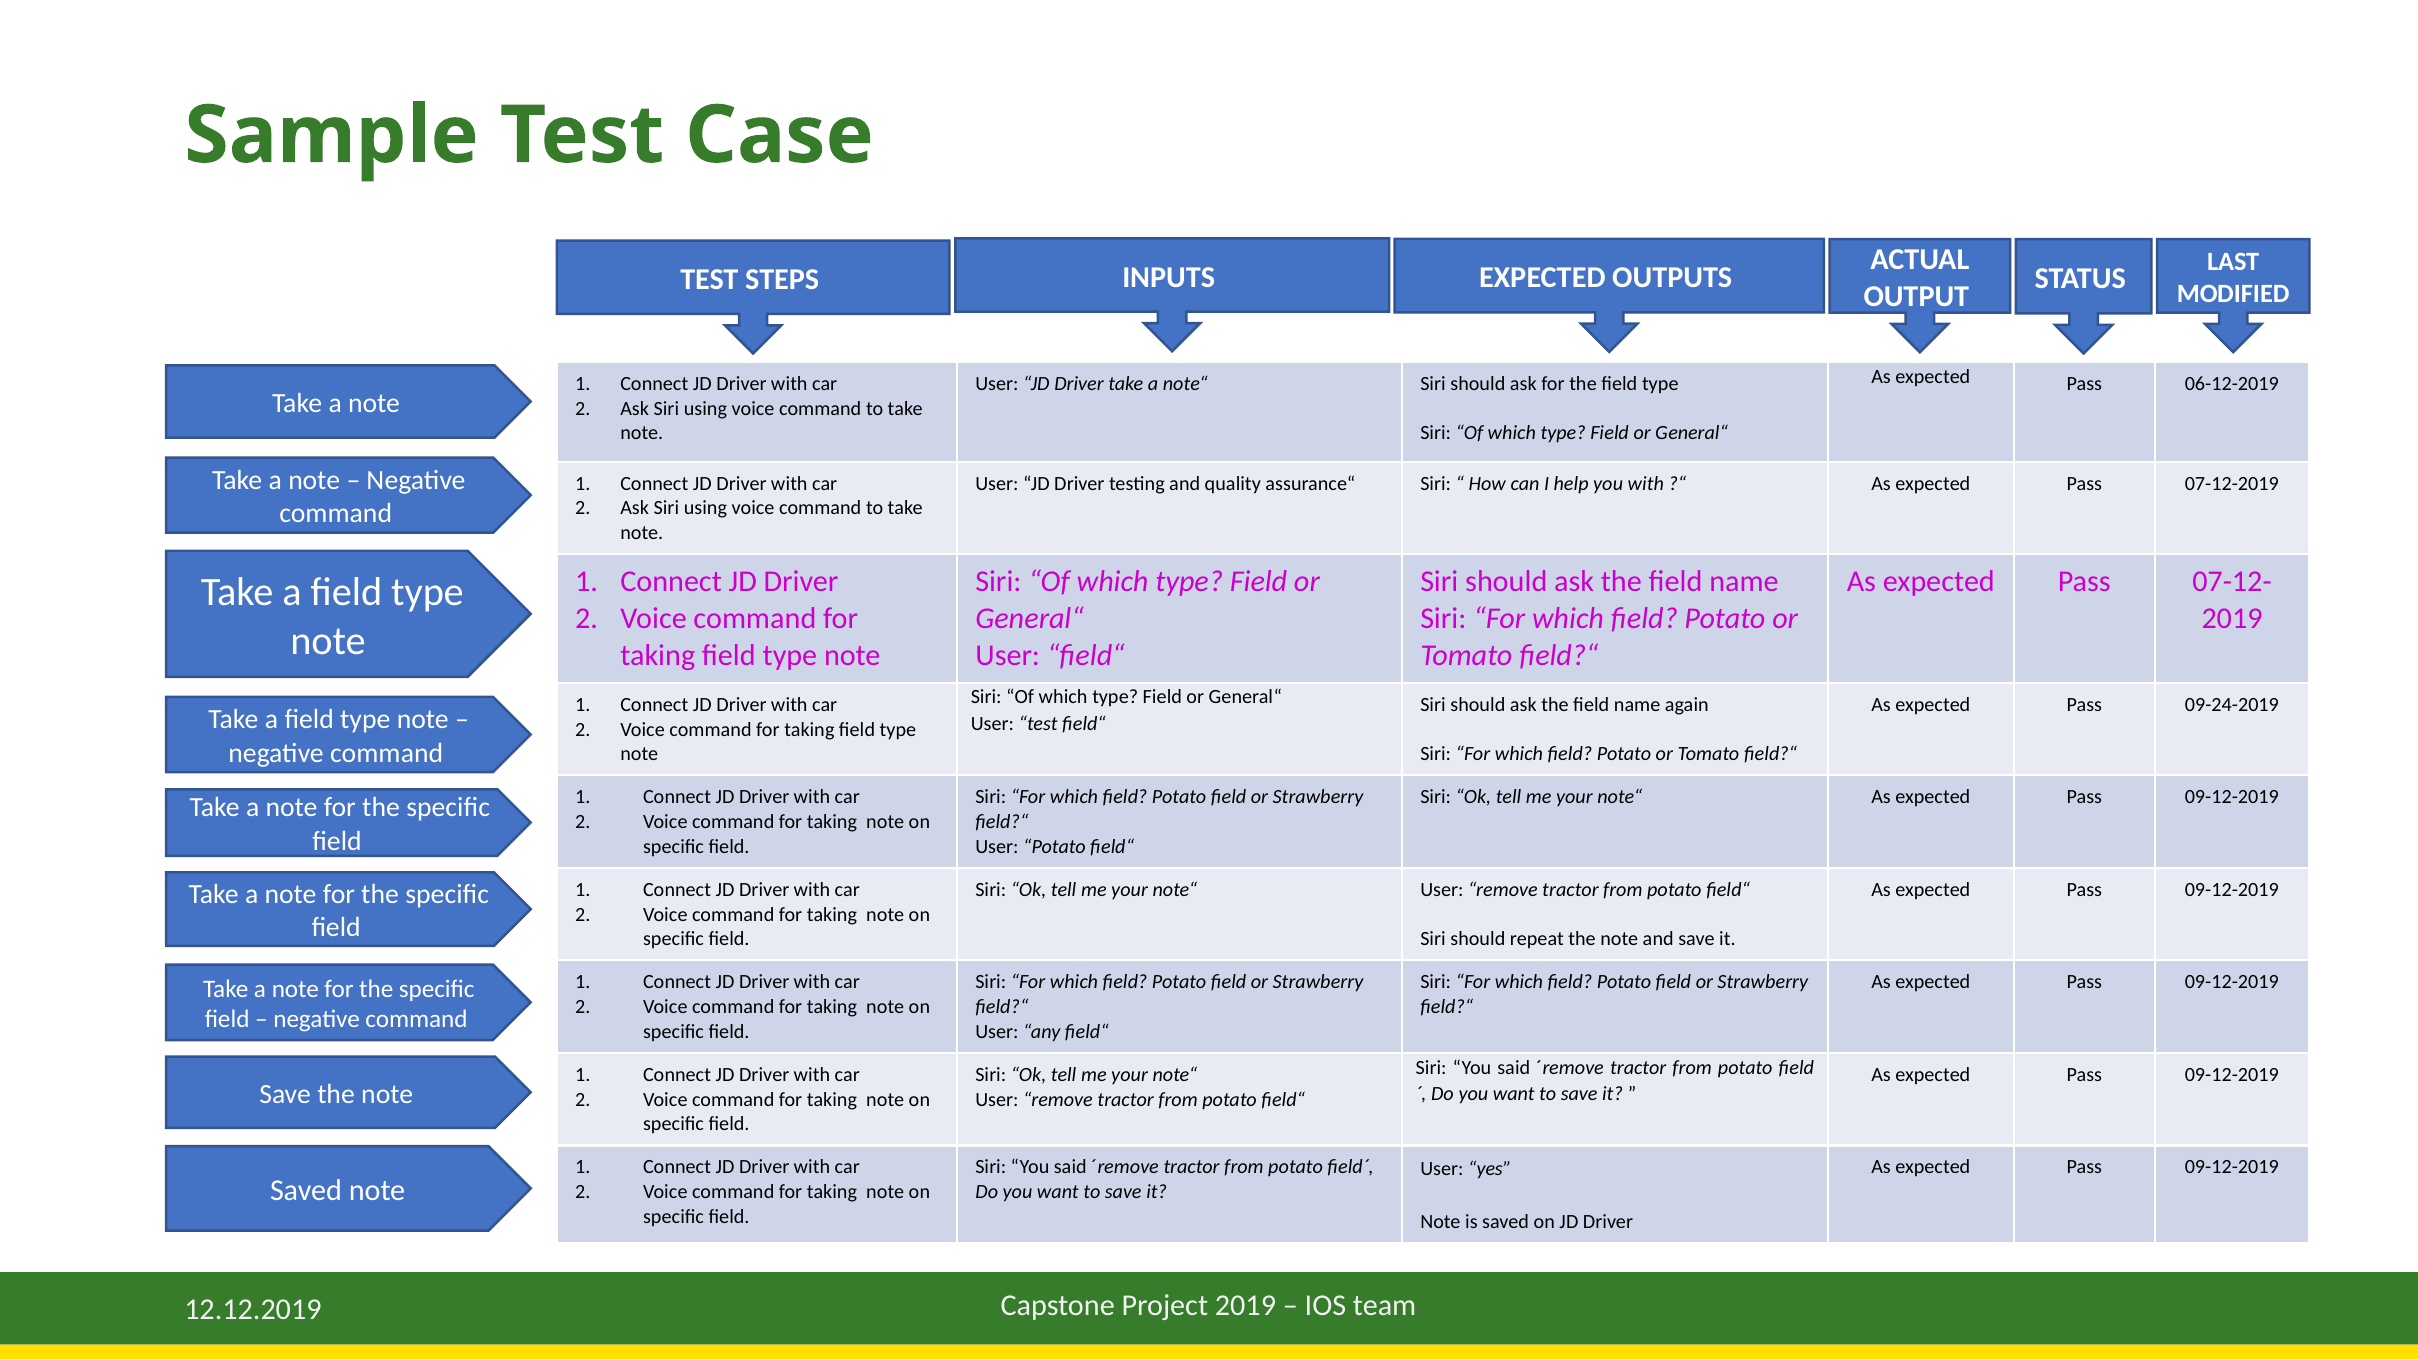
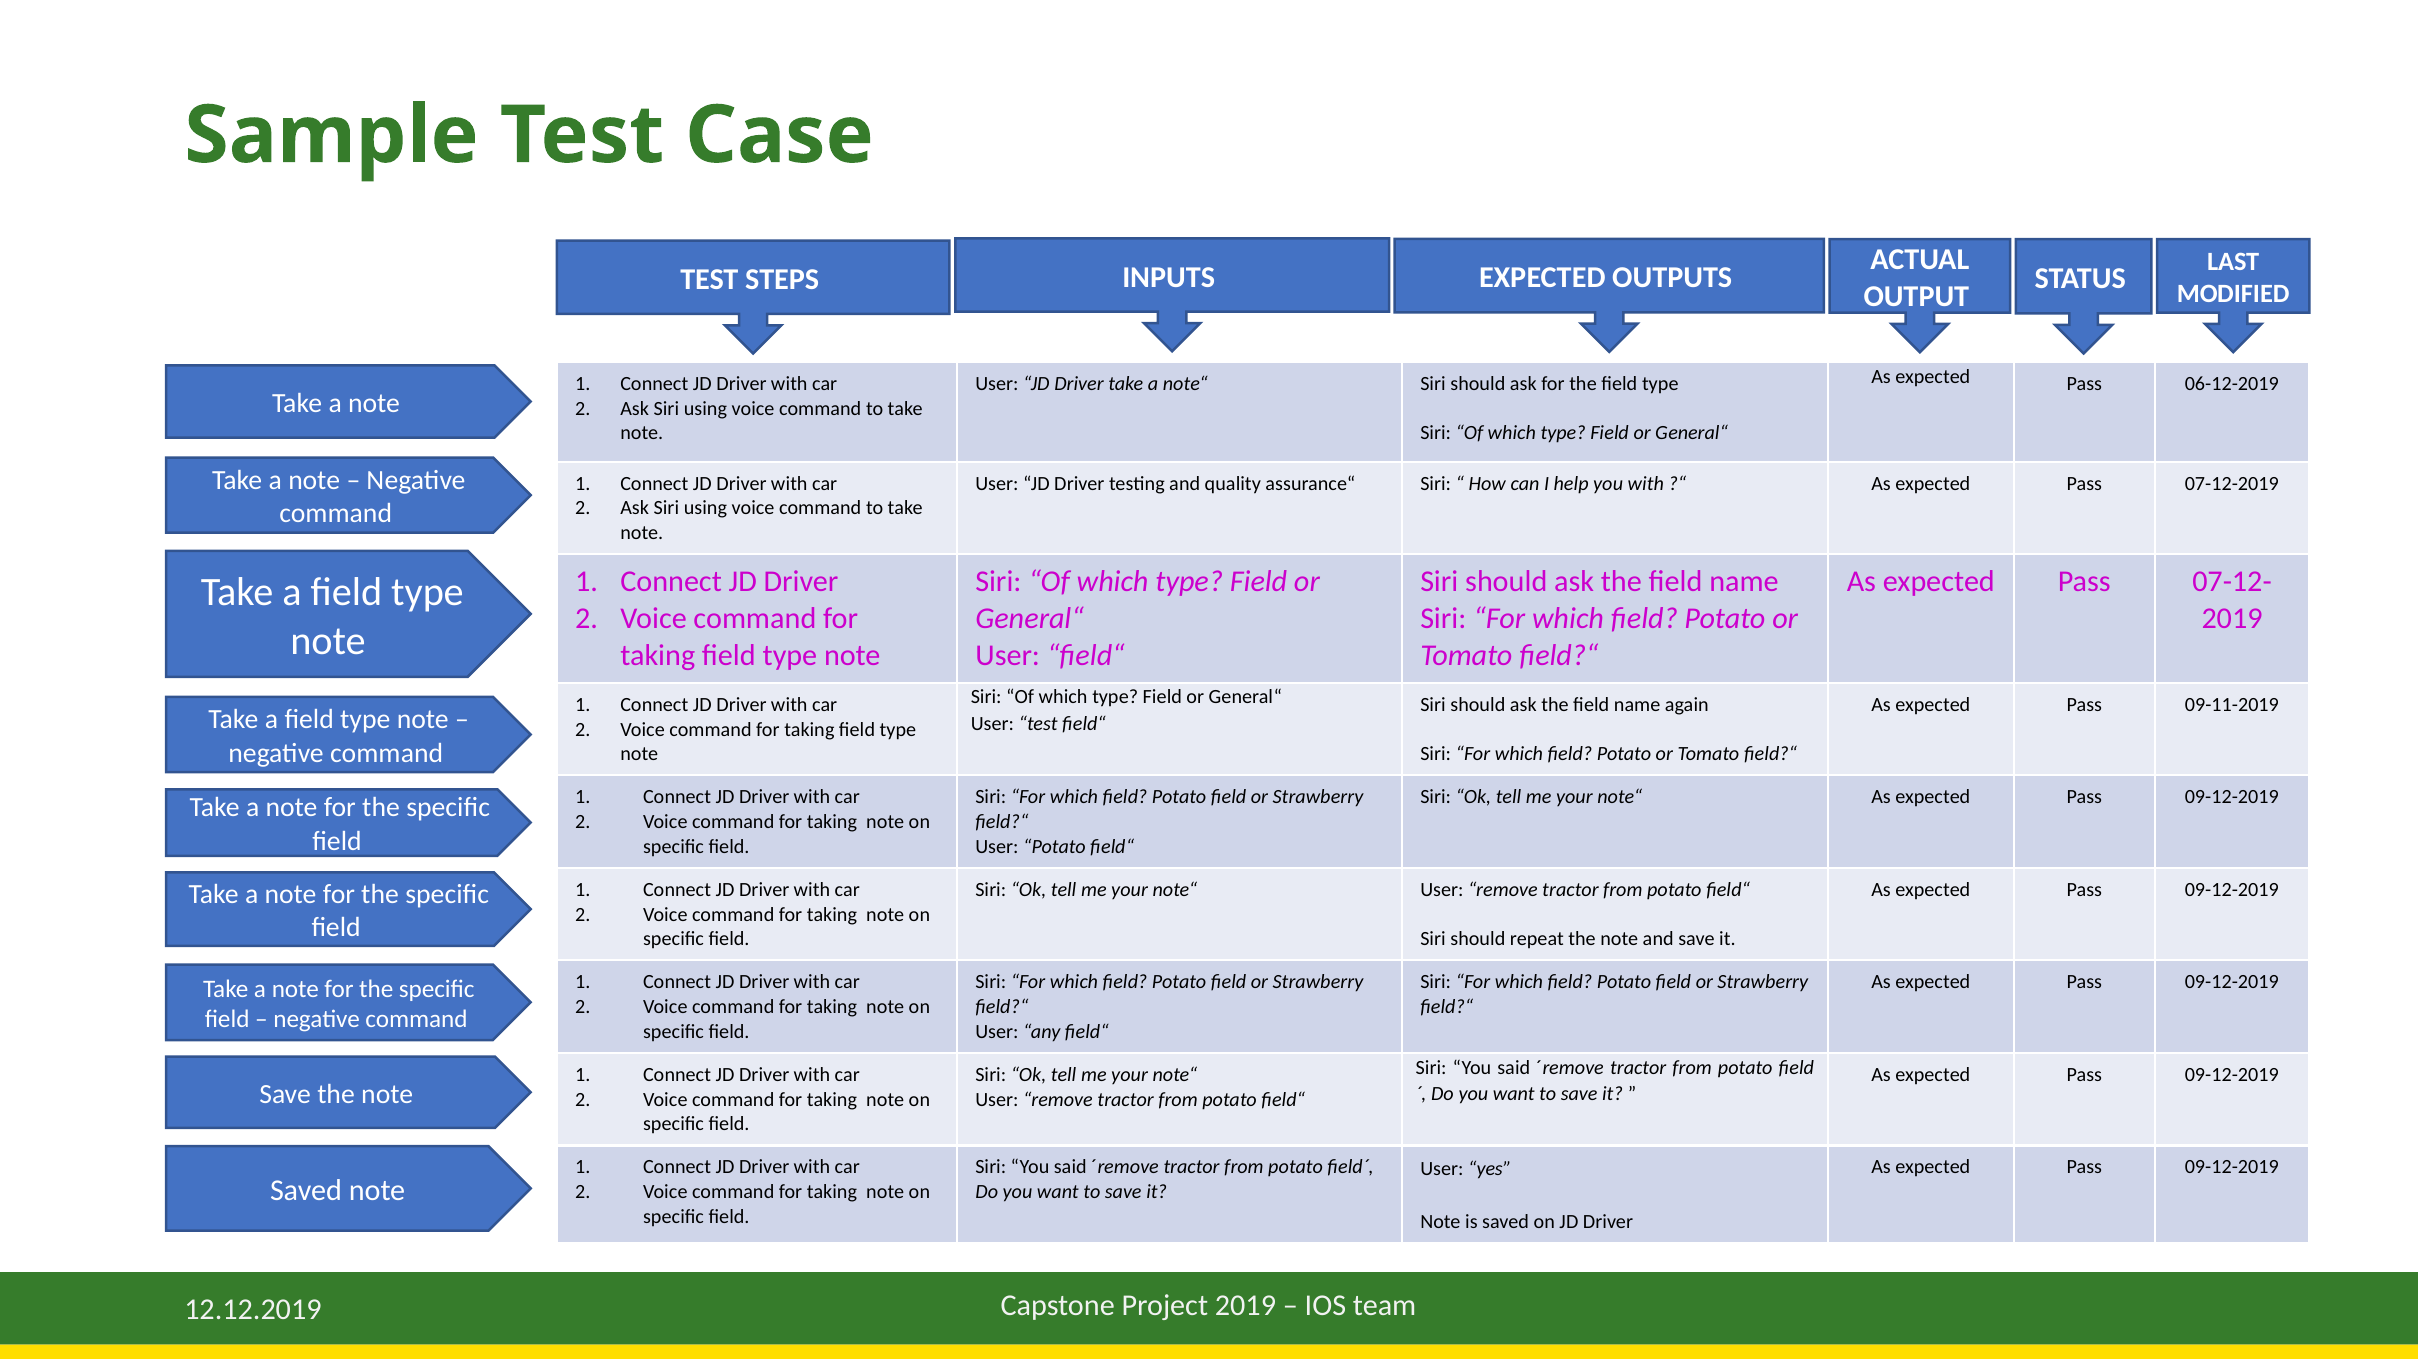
09-24-2019: 09-24-2019 -> 09-11-2019 (2232, 705)
